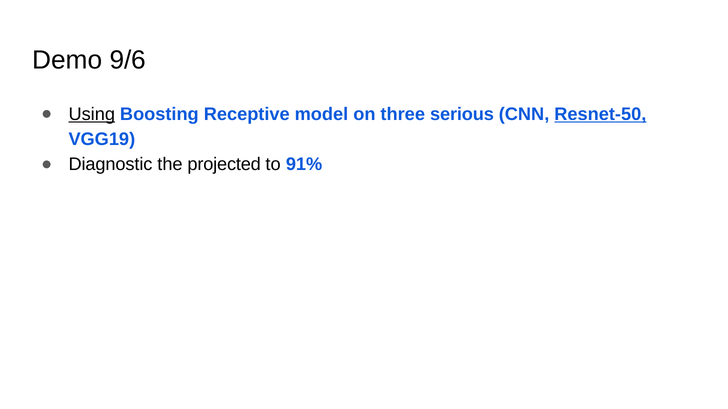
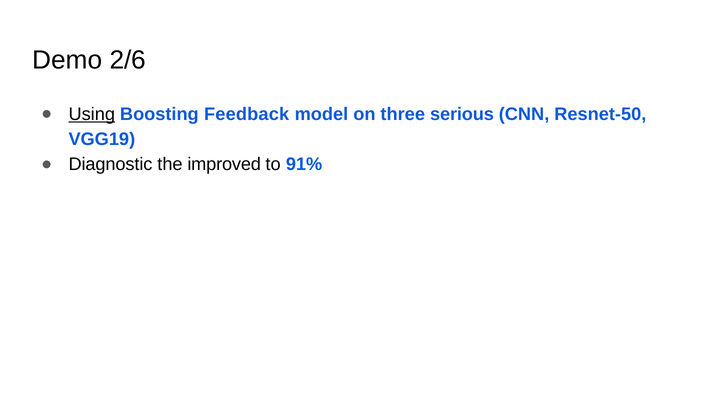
9/6: 9/6 -> 2/6 (128, 60)
Receptive: Receptive -> Feedback (247, 114)
Resnet-50 underline: present -> none (600, 114)
projected: projected -> improved (224, 165)
